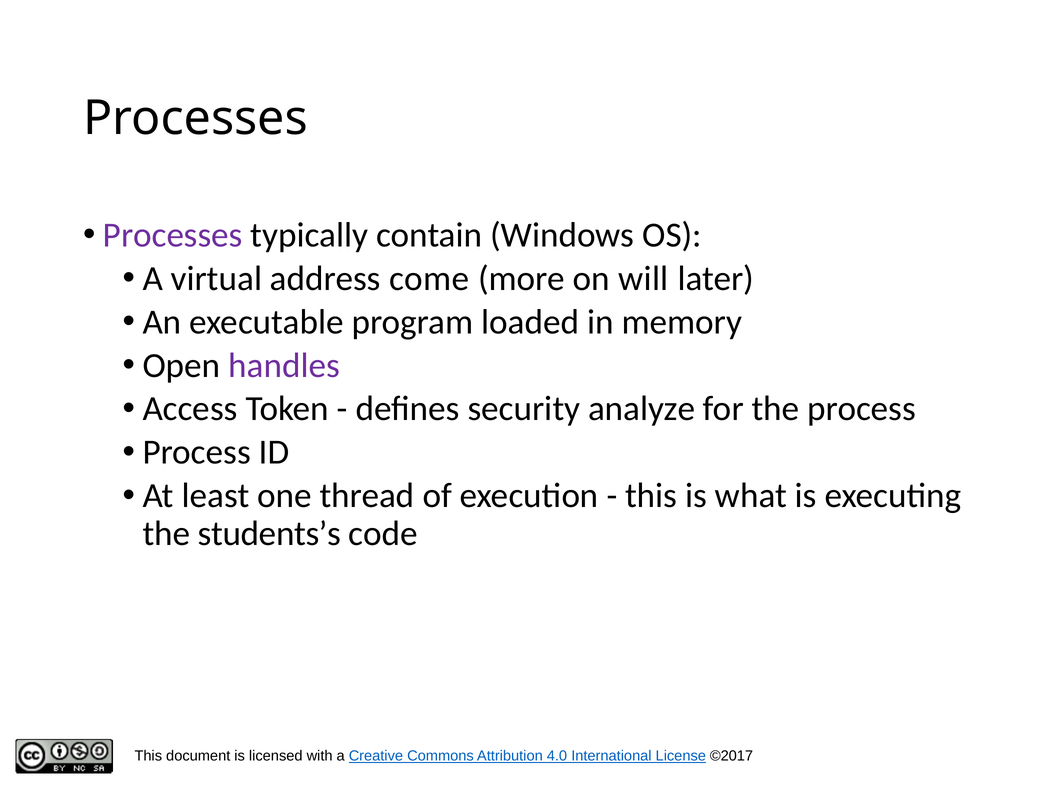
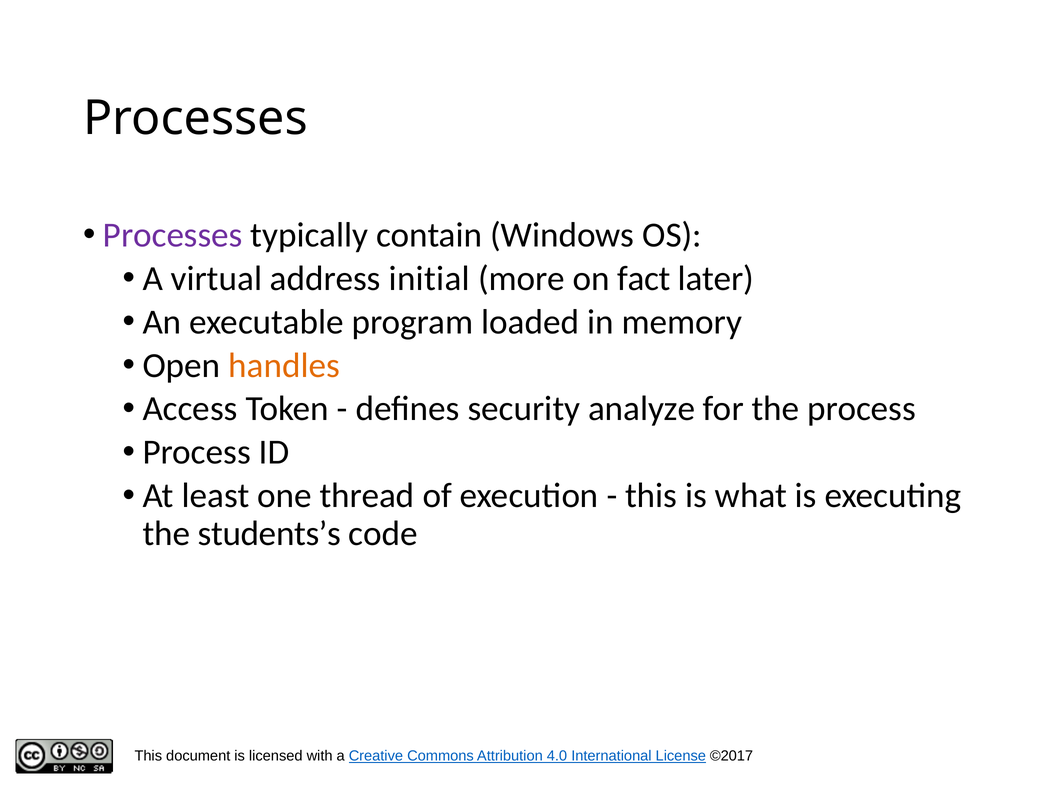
come: come -> initial (429, 278)
will: will -> fact (644, 278)
handles colour: purple -> orange (284, 365)
